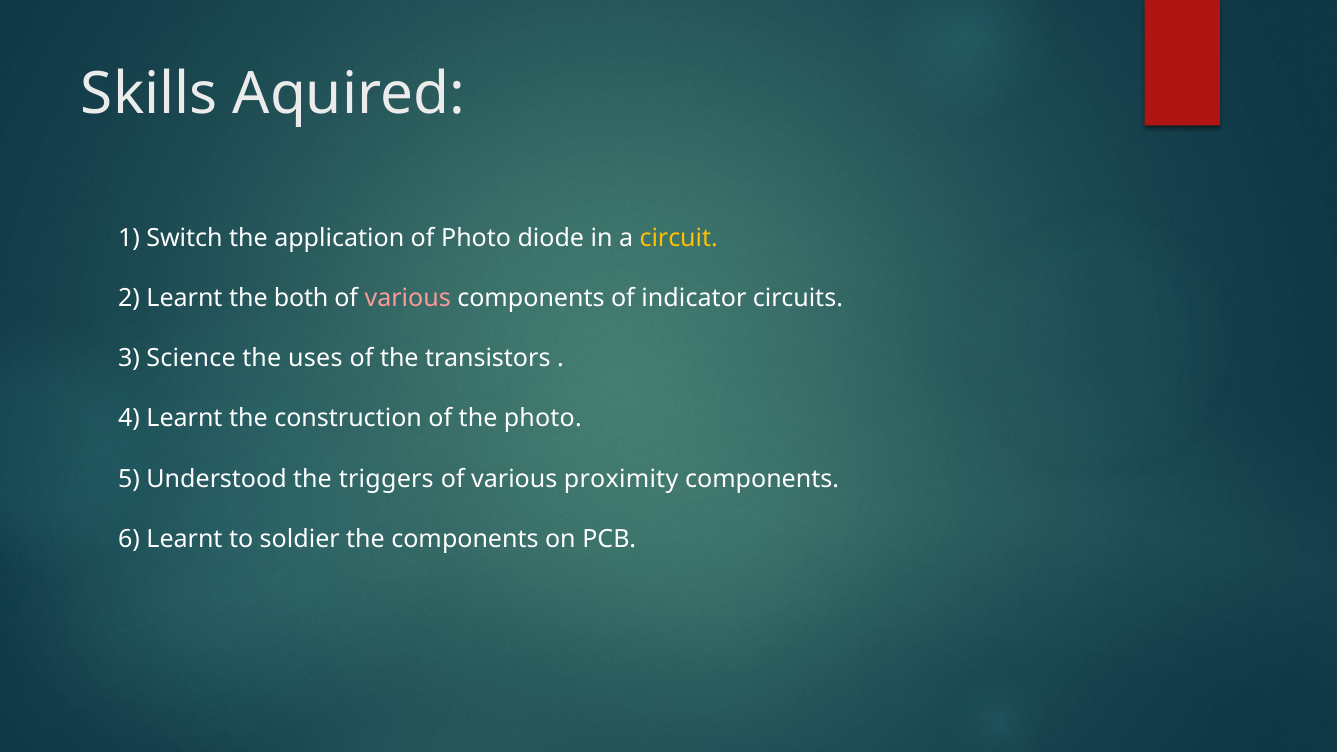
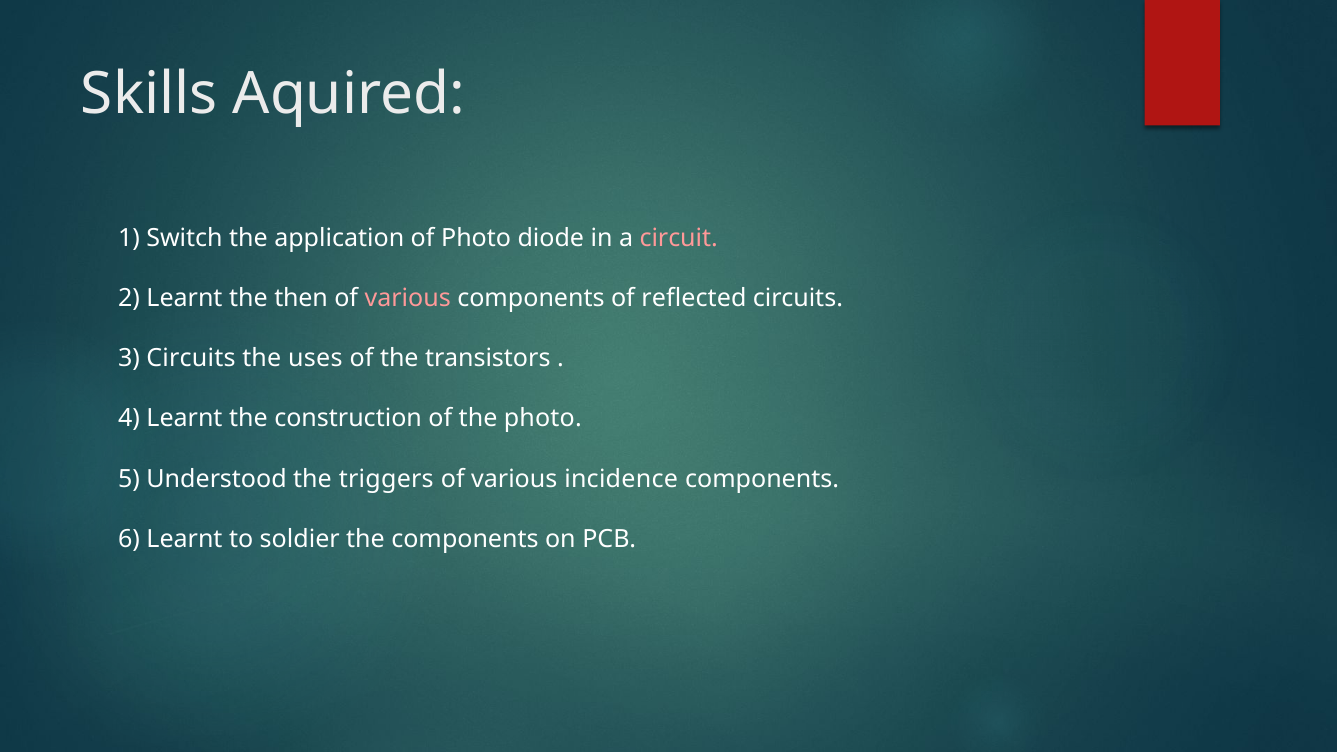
circuit colour: yellow -> pink (679, 238)
both: both -> then (301, 298)
indicator: indicator -> reflected (694, 298)
3 Science: Science -> Circuits (191, 358)
proximity: proximity -> incidence (621, 479)
